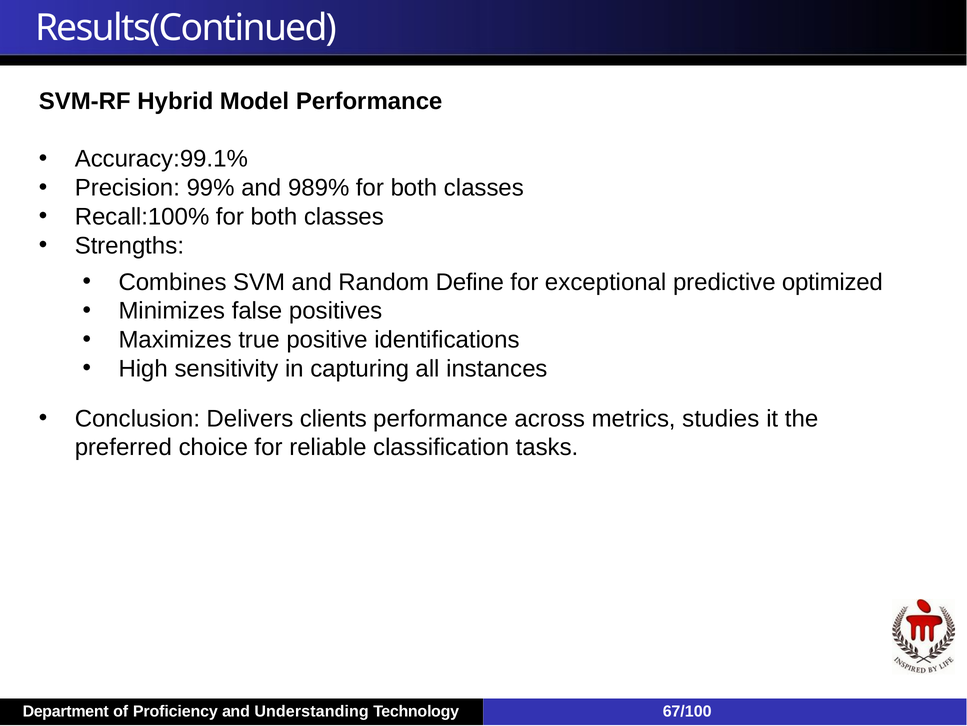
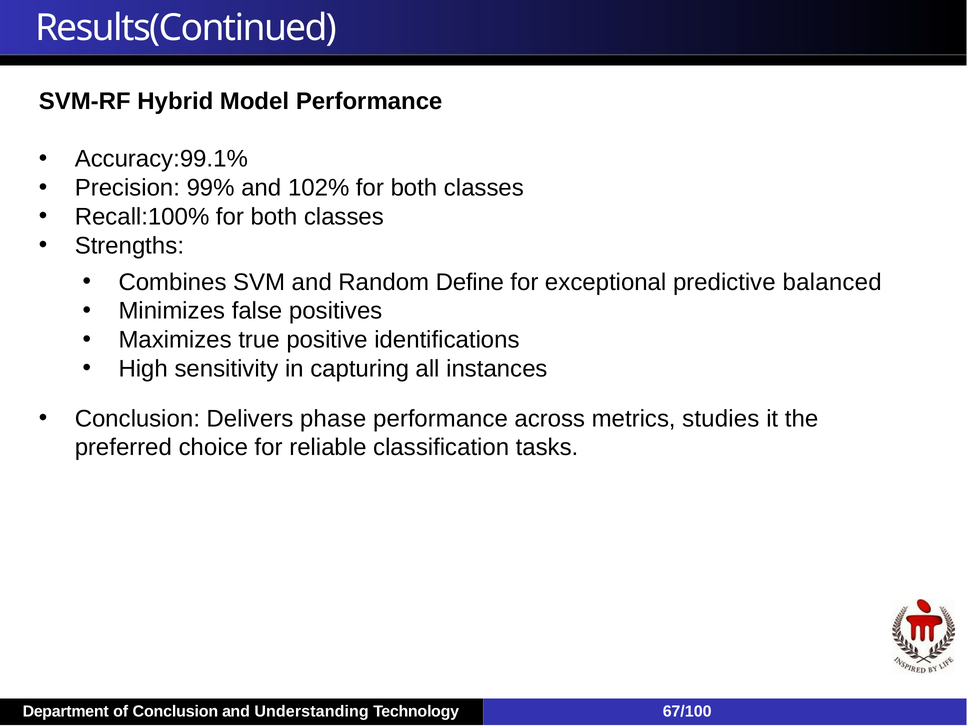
989%: 989% -> 102% (319, 188)
optimized: optimized -> balanced (832, 282)
clients: clients -> phase (333, 419)
of Proficiency: Proficiency -> Conclusion (175, 711)
